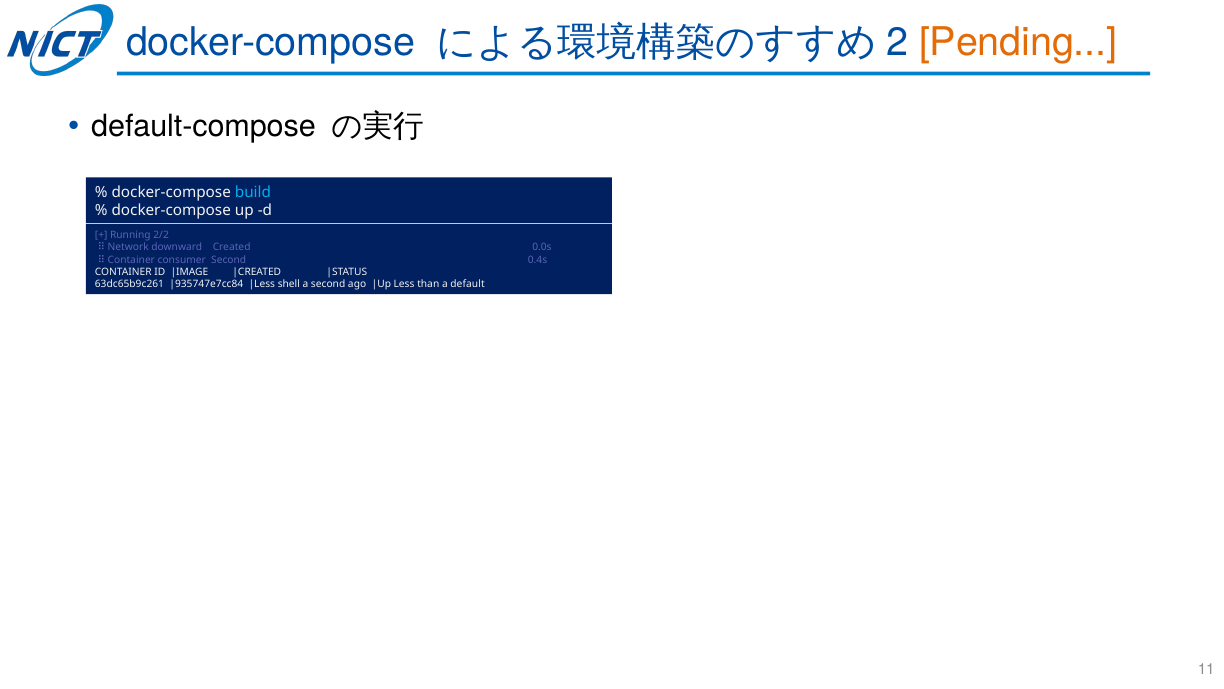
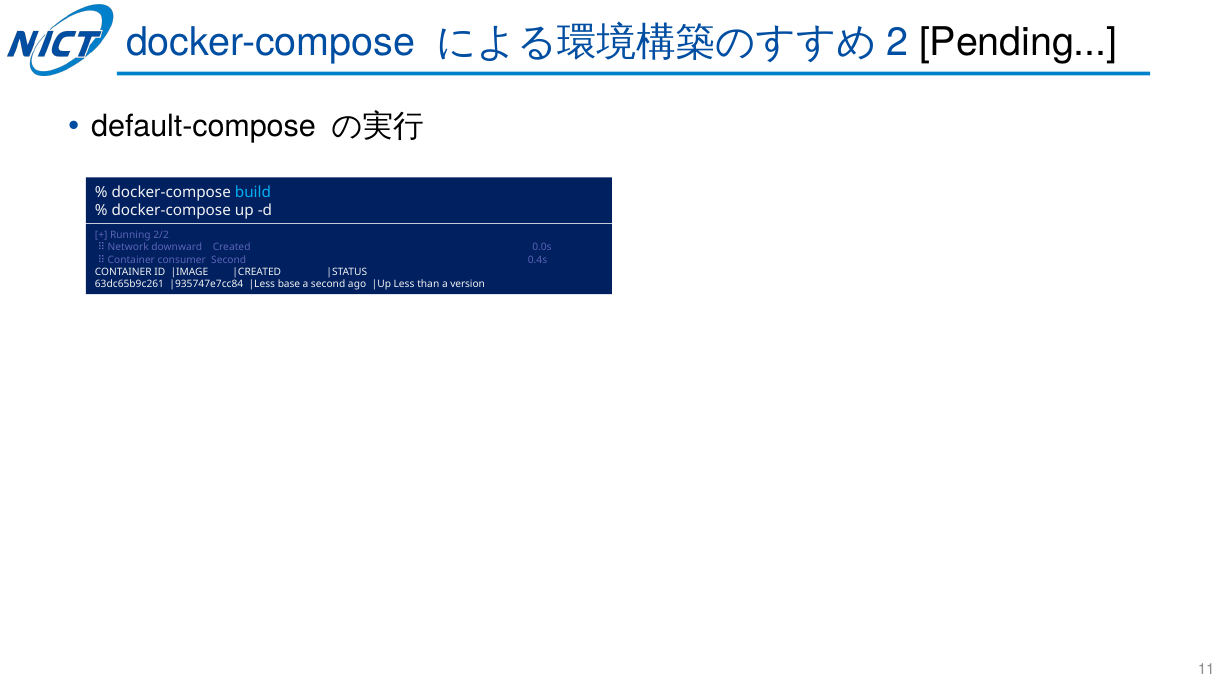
Pending colour: orange -> black (1018, 42)
shell: shell -> base (289, 284)
default: default -> version (468, 284)
